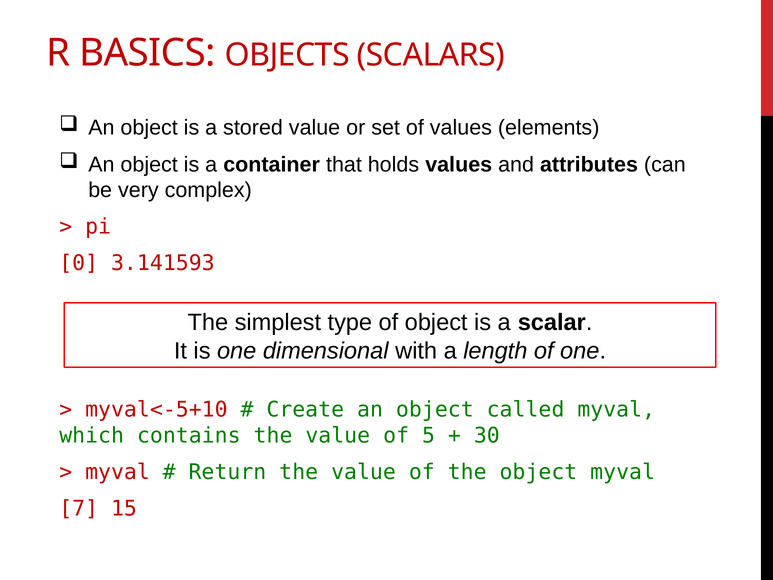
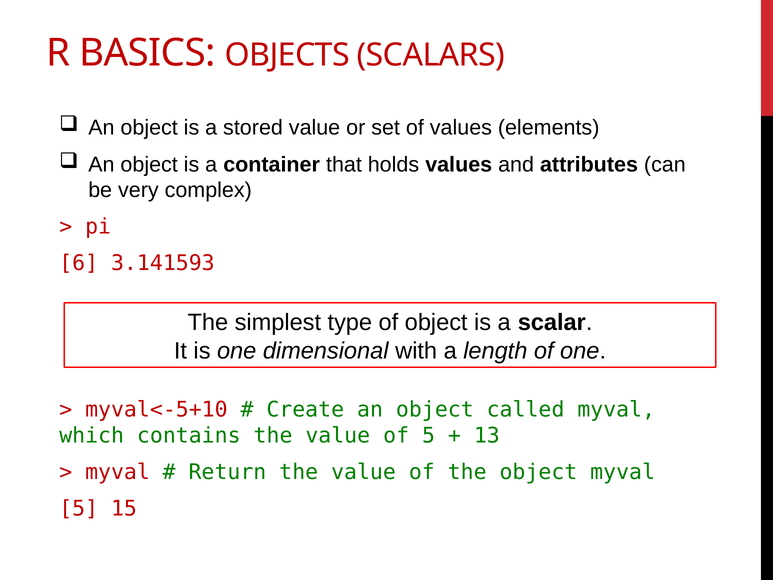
0: 0 -> 6 (79, 263)
30: 30 -> 13 (487, 435)
7: 7 -> 5 (79, 508)
